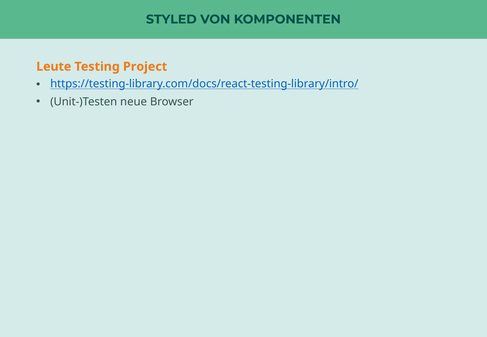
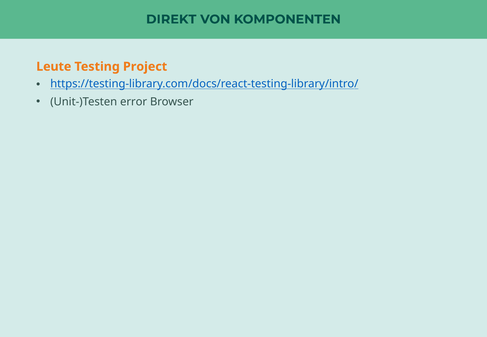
STYLED: STYLED -> DIREKT (171, 19)
neue: neue -> error (134, 102)
